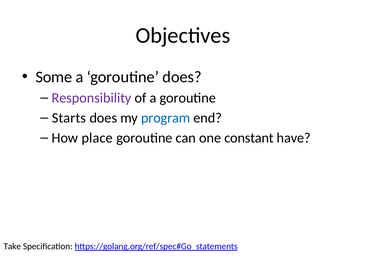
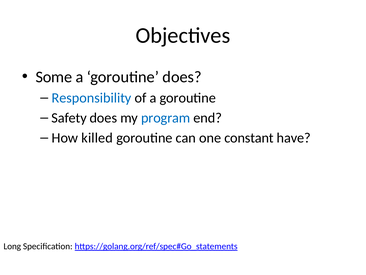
Responsibility colour: purple -> blue (92, 98)
Starts: Starts -> Safety (69, 118)
place: place -> killed (97, 138)
Take: Take -> Long (12, 246)
